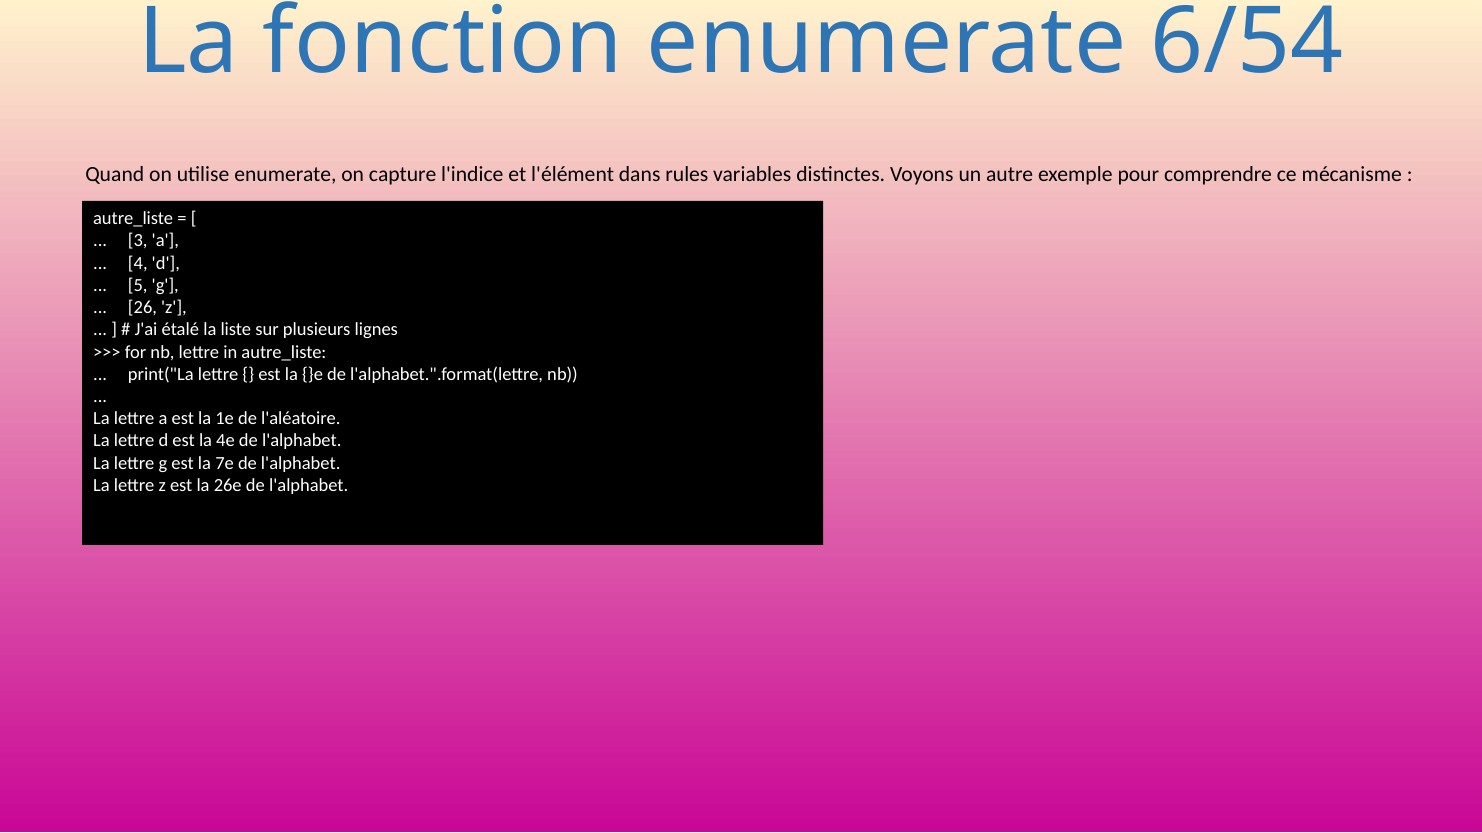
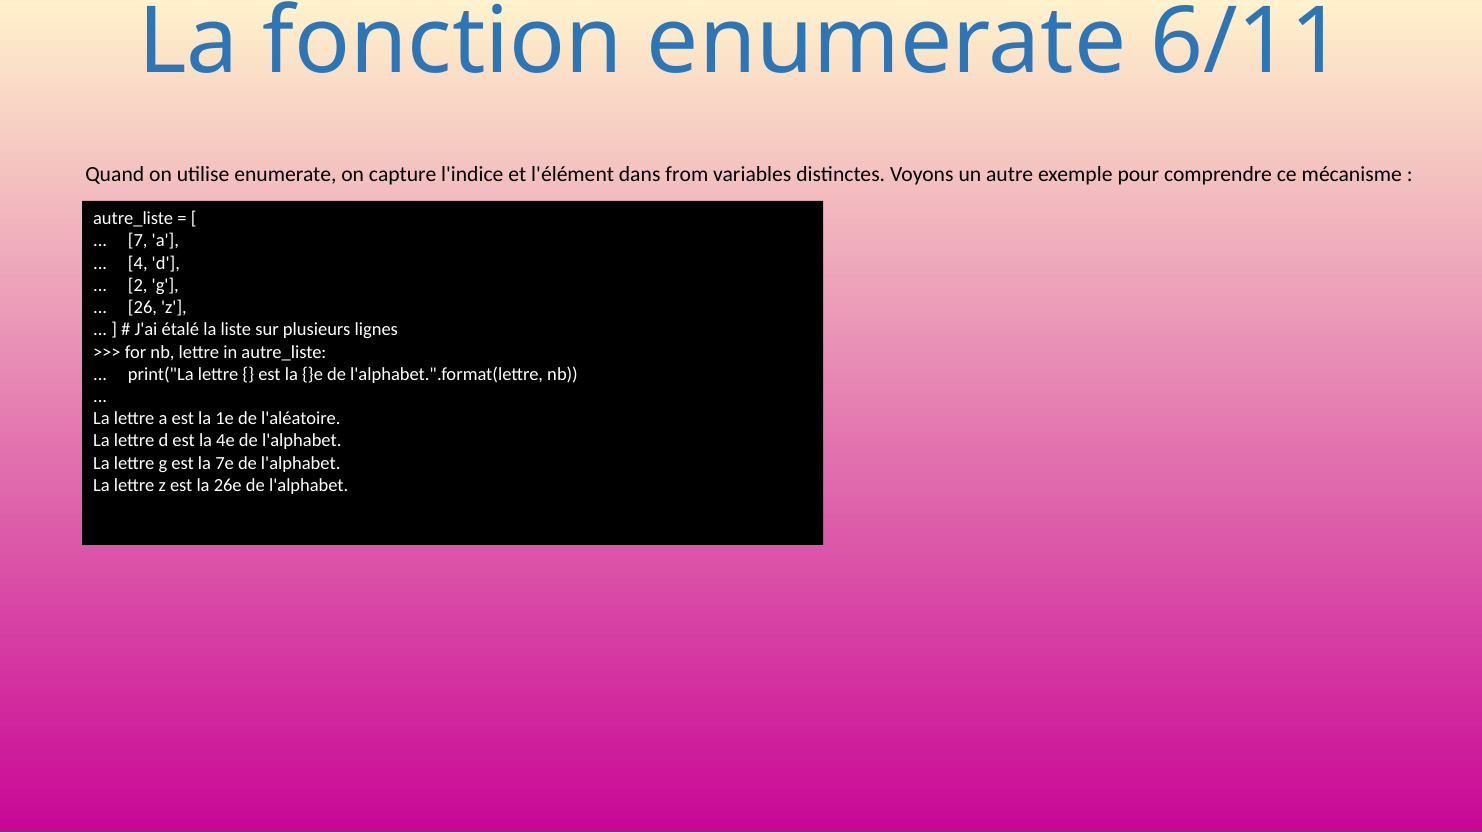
6/54: 6/54 -> 6/11 (1247, 42)
rules: rules -> from (687, 175)
3: 3 -> 7 (138, 241)
5: 5 -> 2 (138, 286)
